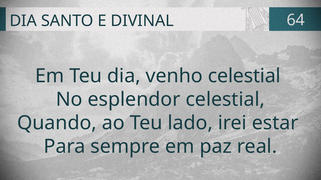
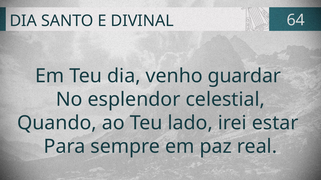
venho celestial: celestial -> guardar (244, 76)
